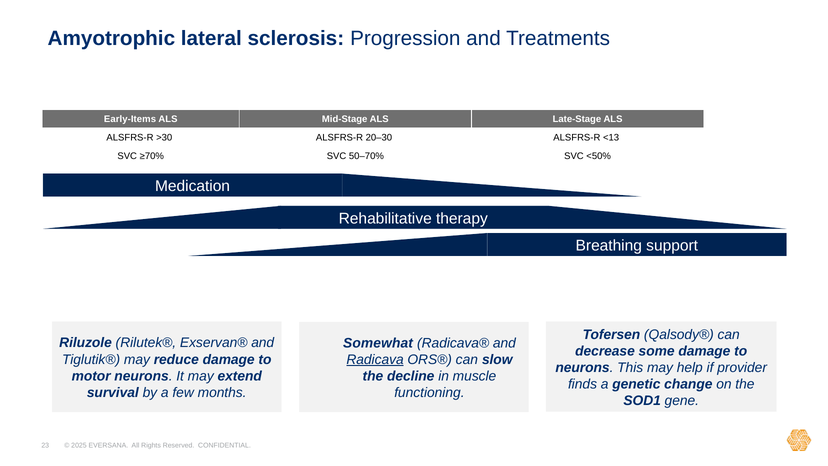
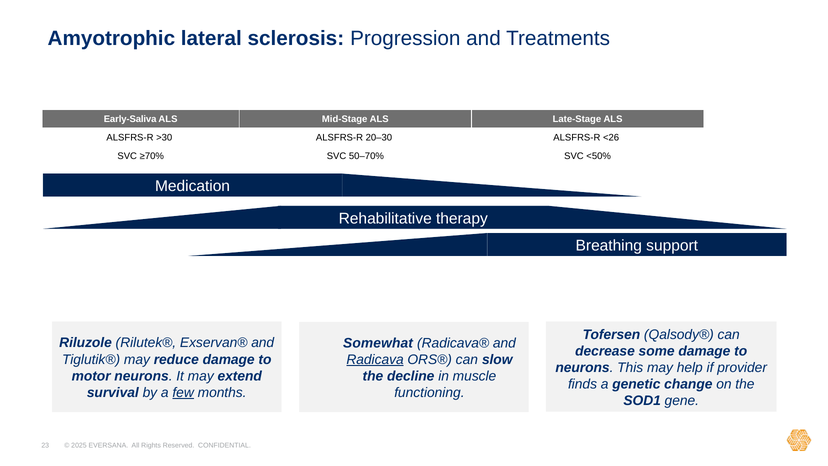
Early-Items: Early-Items -> Early-Saliva (130, 119)
<13: <13 -> <26 (611, 137)
few underline: none -> present (183, 392)
